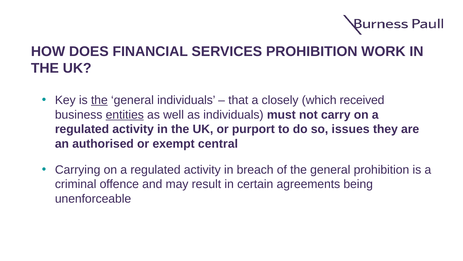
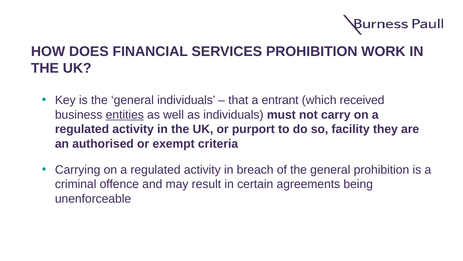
the underline: present -> none (99, 100)
closely: closely -> entrant (280, 100)
issues: issues -> facility (351, 129)
central: central -> criteria (218, 143)
